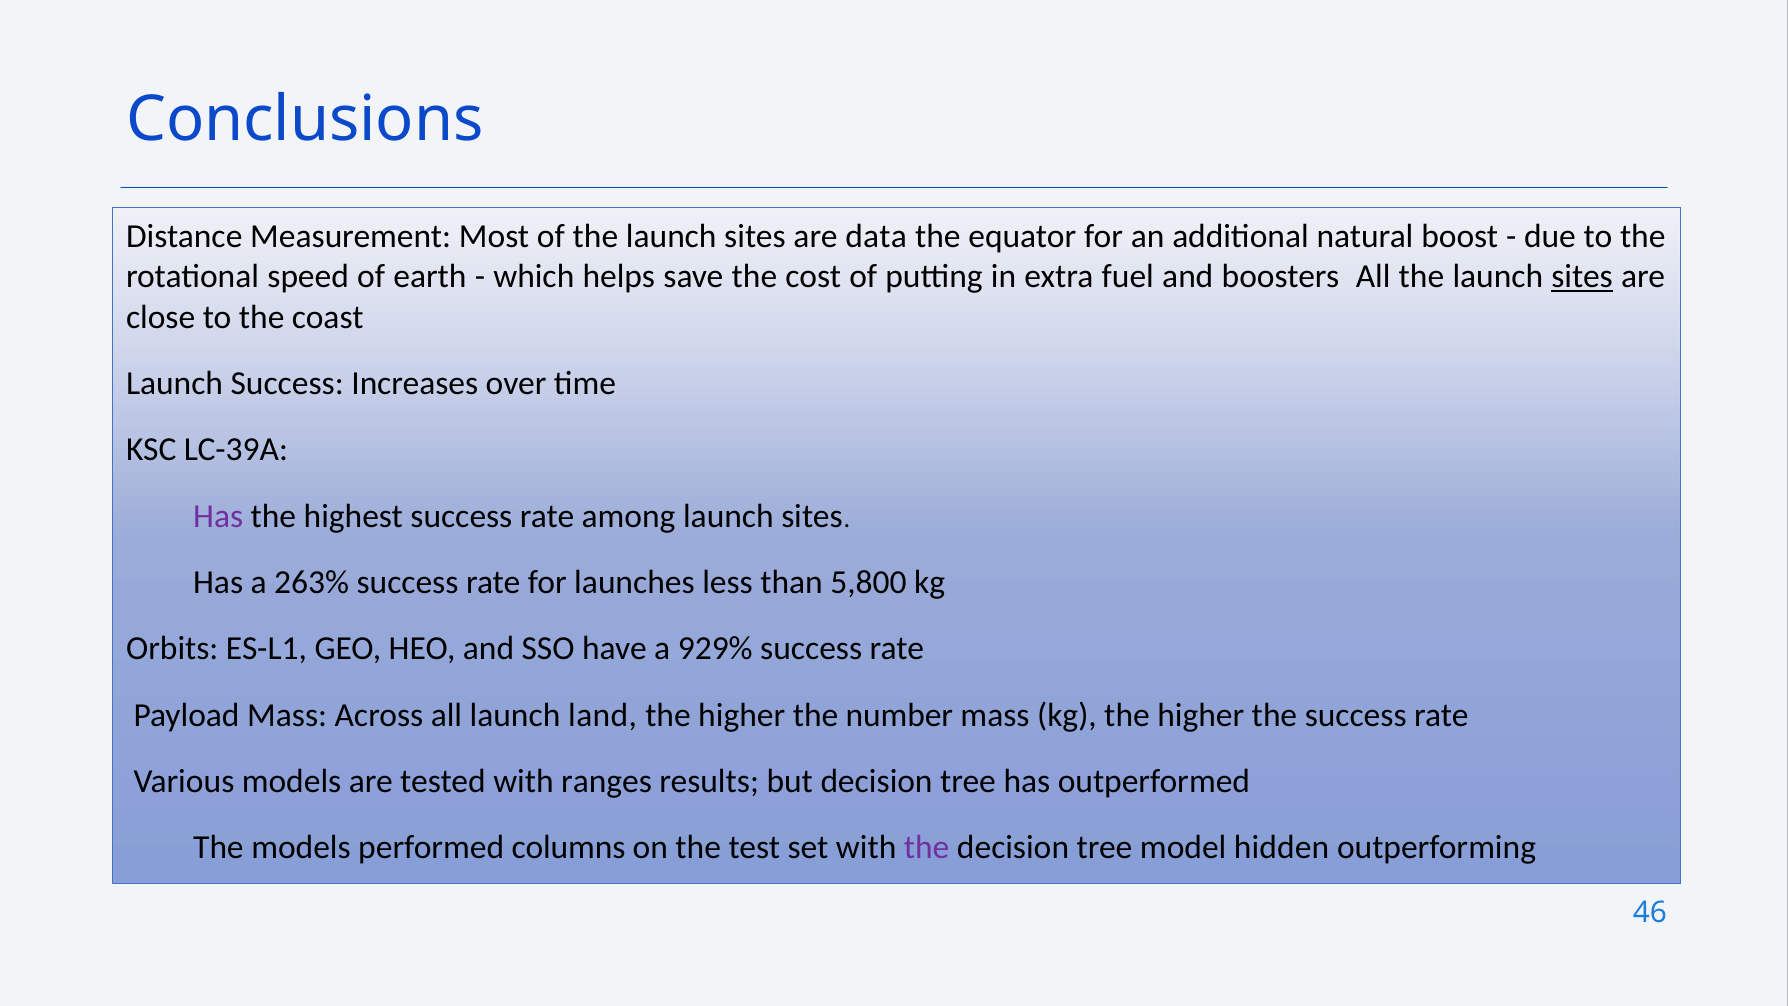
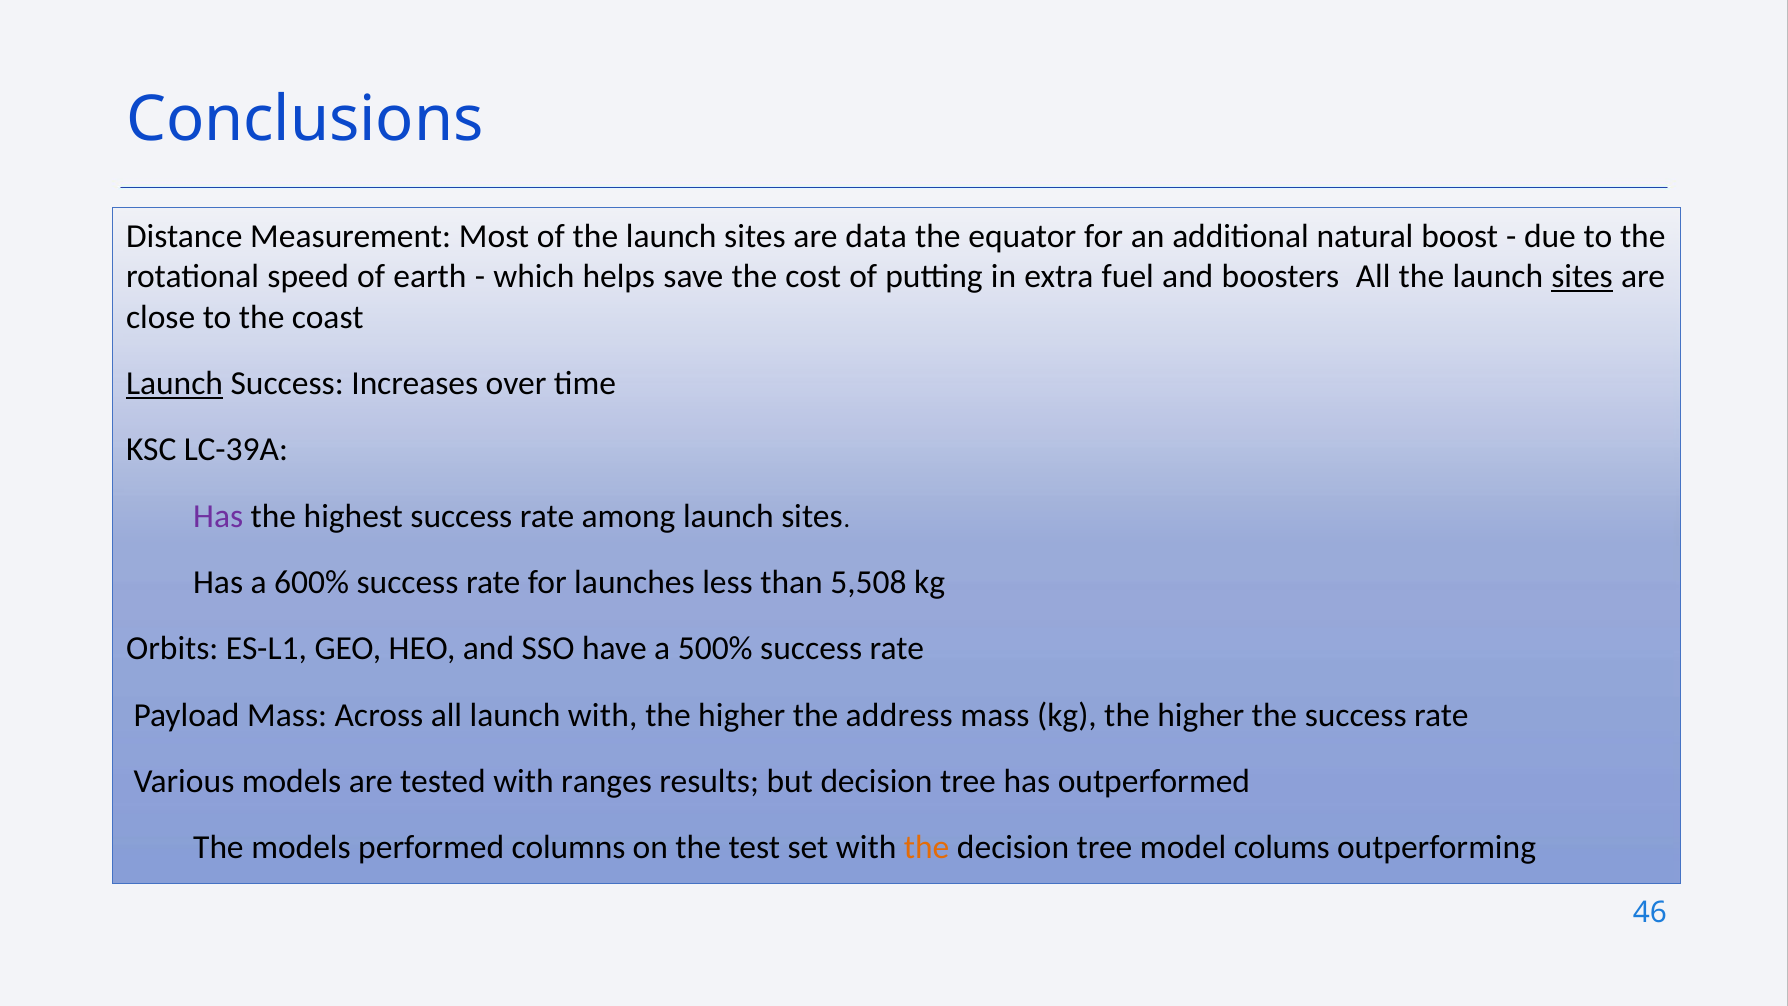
Launch underline: none -> present (175, 383)
263%: 263% -> 600% (312, 582)
5,800: 5,800 -> 5,508 (868, 582)
929%: 929% -> 500% (715, 649)
launch land: land -> with (603, 715)
number: number -> address (899, 715)
the colour: purple -> orange (927, 847)
hidden: hidden -> colums (1282, 847)
